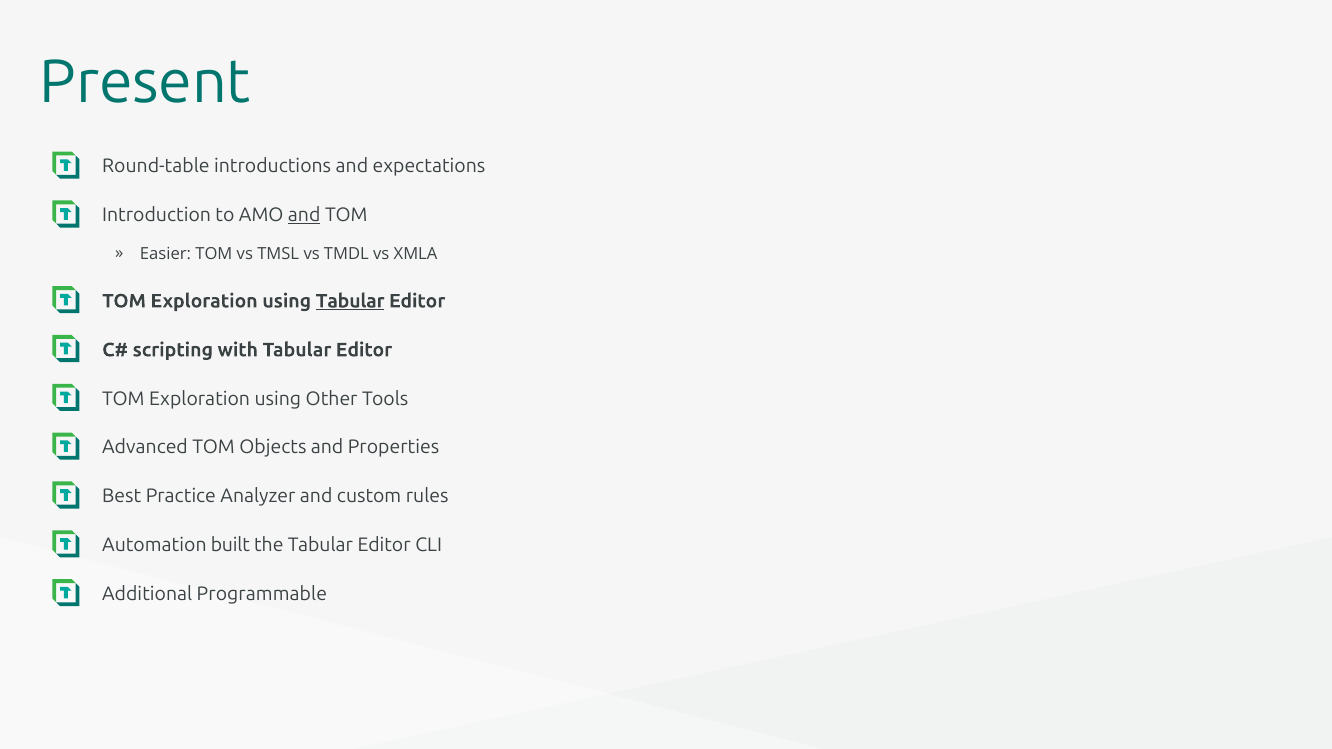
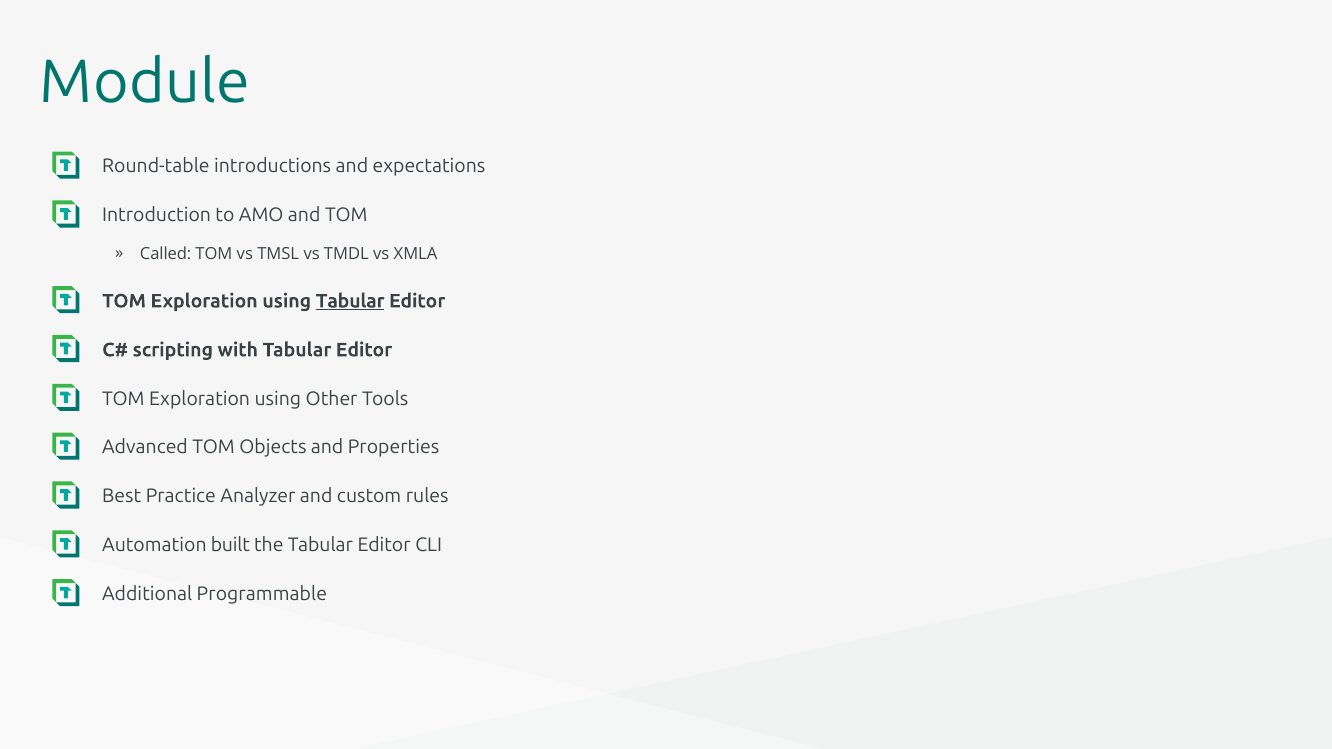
Present: Present -> Module (145, 83)
and underline: present -> none (304, 215)
Easier: Easier -> Called (166, 254)
